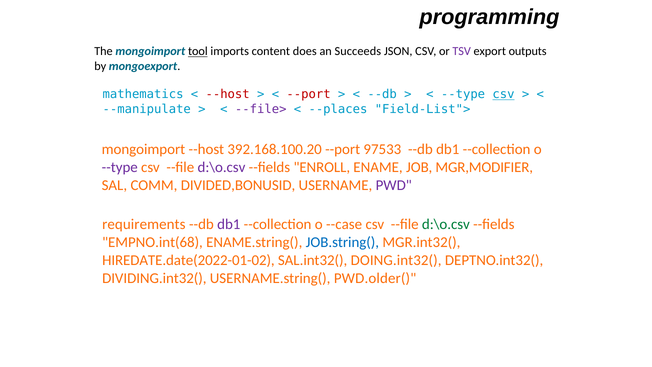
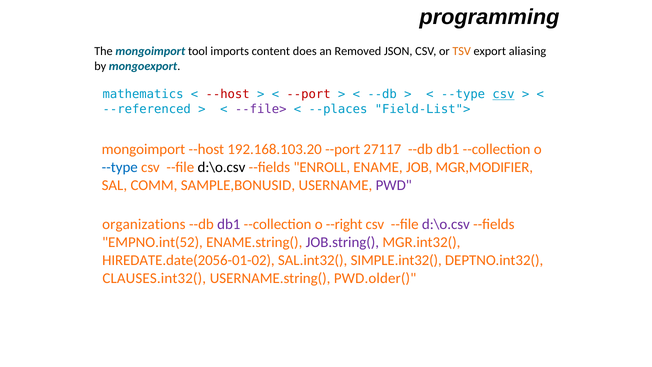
tool underline: present -> none (198, 51)
Succeeds: Succeeds -> Removed (358, 51)
TSV colour: purple -> orange (462, 51)
outputs: outputs -> aliasing (527, 51)
--manipulate: --manipulate -> --referenced (147, 109)
392.168.100.20: 392.168.100.20 -> 192.168.103.20 (275, 149)
97533: 97533 -> 27117 (382, 149)
--type colour: purple -> blue (120, 167)
d:\o.csv colour: purple -> black (221, 167)
DIVIDED,BONUSID: DIVIDED,BONUSID -> SAMPLE,BONUSID (238, 185)
requirements: requirements -> organizations (144, 224)
--case: --case -> --right (344, 224)
d:\o.csv colour: green -> purple (446, 224)
EMPNO.int(68: EMPNO.int(68 -> EMPNO.int(52 (152, 242)
JOB.string( colour: blue -> purple (342, 242)
HIREDATE.date(2022-01-02: HIREDATE.date(2022-01-02 -> HIREDATE.date(2056-01-02 (188, 260)
DOING.int32(: DOING.int32( -> SIMPLE.int32( (396, 260)
DIVIDING.int32(: DIVIDING.int32( -> CLAUSES.int32( (154, 278)
